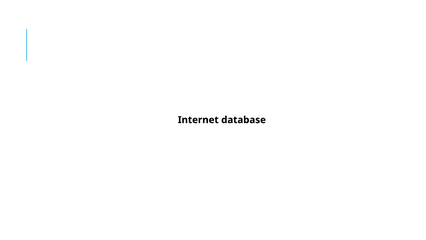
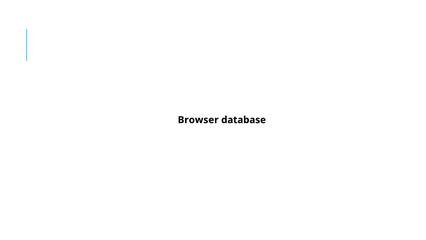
Internet: Internet -> Browser (198, 120)
